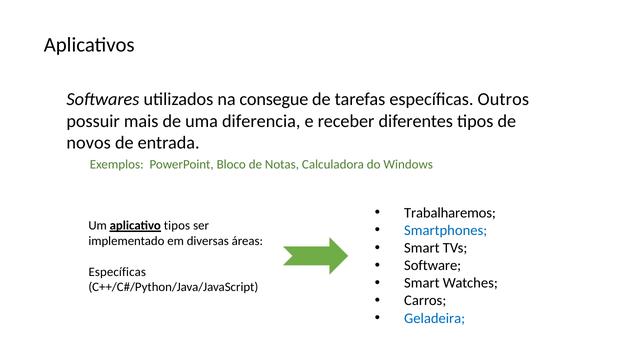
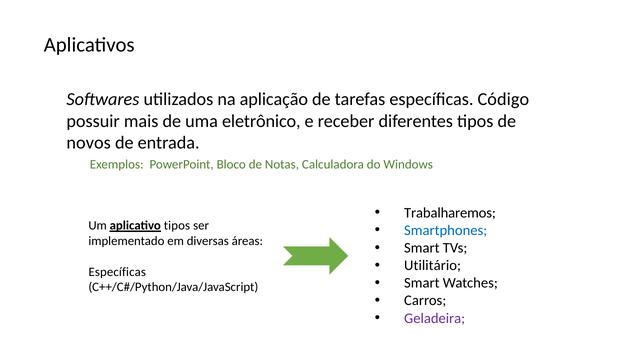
consegue: consegue -> aplicação (274, 99)
Outros: Outros -> Código (503, 99)
diferencia: diferencia -> eletrônico (261, 121)
Software: Software -> Utilitário (433, 266)
Geladeira colour: blue -> purple (435, 318)
